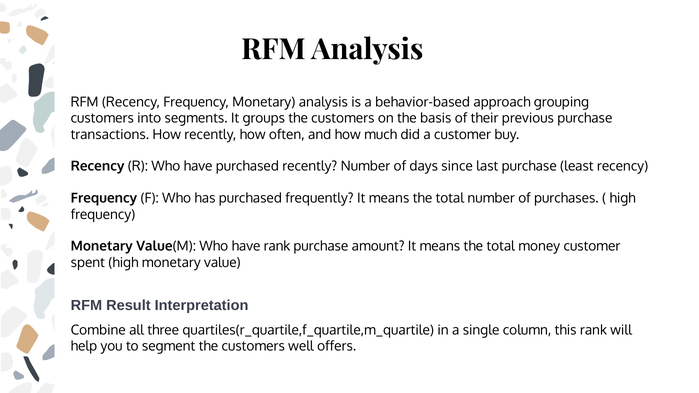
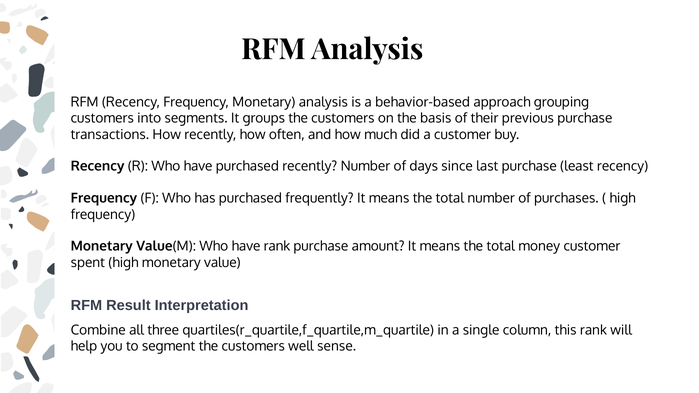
offers: offers -> sense (337, 347)
